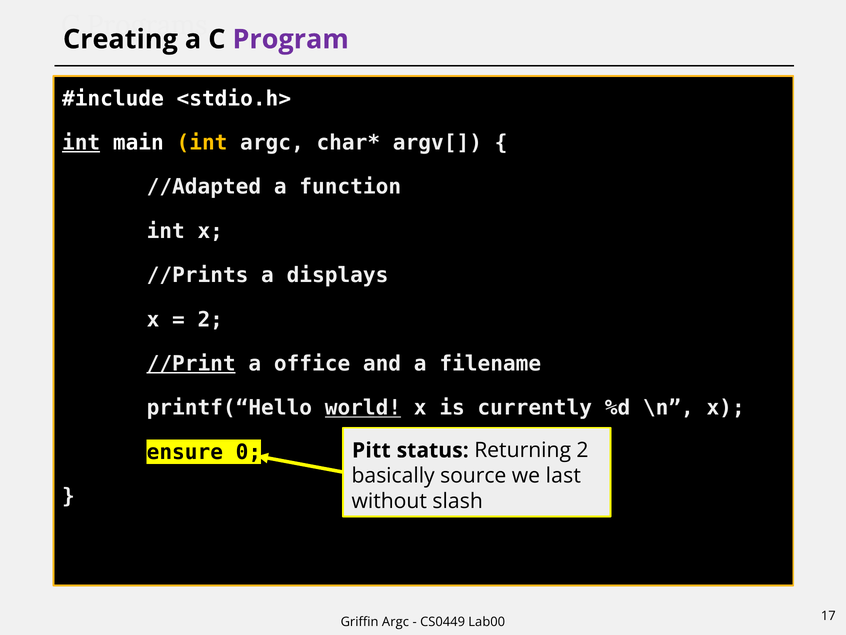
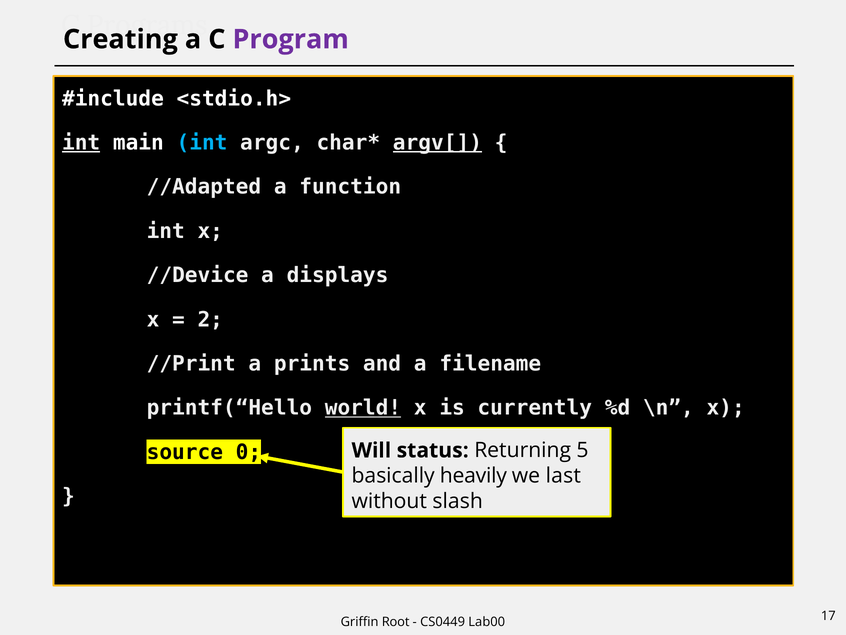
int colour: yellow -> light blue (202, 143)
argv[ underline: none -> present (437, 143)
//Prints: //Prints -> //Device (198, 275)
//Print underline: present -> none (191, 363)
office: office -> prints (312, 363)
Pitt: Pitt -> Will (371, 450)
Returning 2: 2 -> 5 (582, 450)
ensure: ensure -> source (185, 452)
source: source -> heavily (473, 475)
Griffin Argc: Argc -> Root (396, 621)
